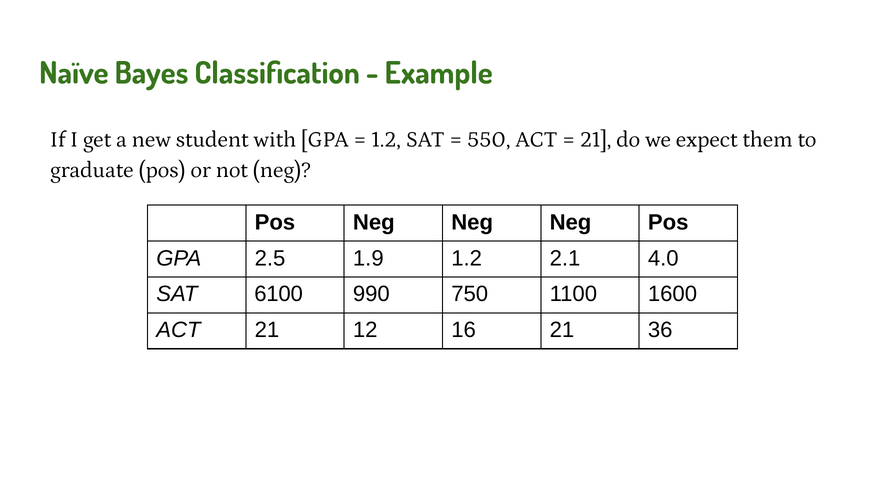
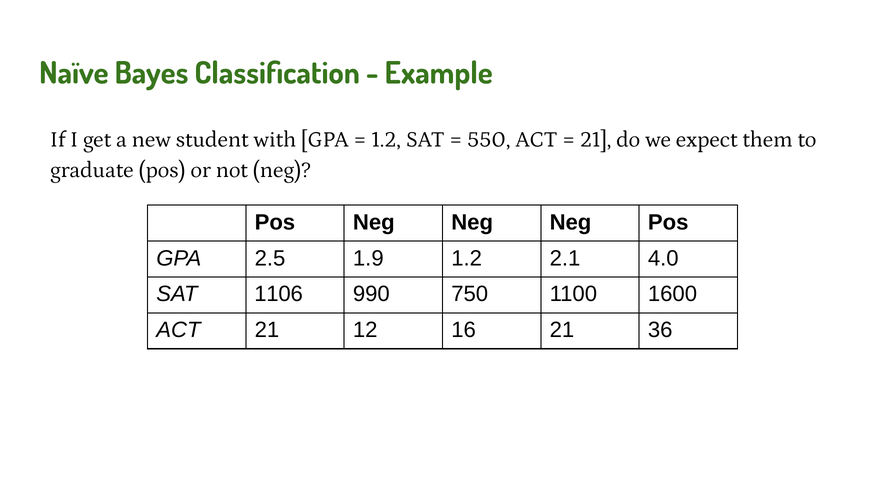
6100: 6100 -> 1106 (279, 294)
